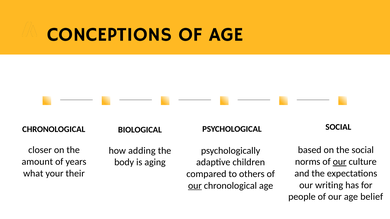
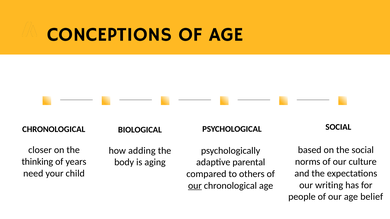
amount: amount -> thinking (37, 162)
our underline: present -> none (340, 162)
children: children -> parental (249, 163)
what: what -> need (33, 174)
their: their -> child (75, 174)
